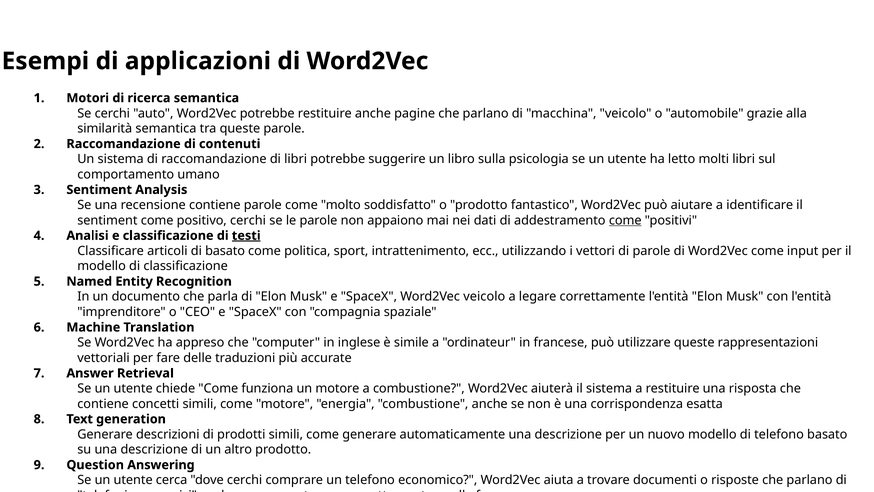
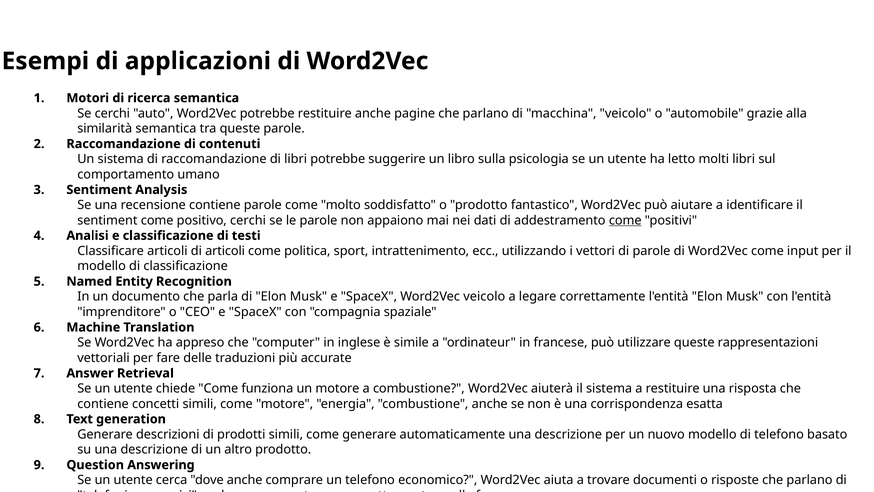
testi underline: present -> none (246, 235)
di basato: basato -> articoli (225, 251)
dove cerchi: cerchi -> anche (245, 480)
